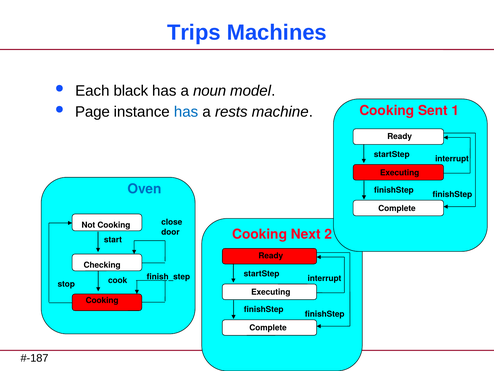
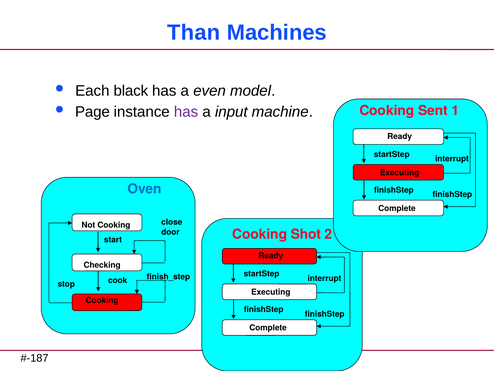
Trips: Trips -> Than (194, 32)
noun: noun -> even (210, 91)
has colour: blue -> purple (186, 112)
rests: rests -> input (231, 112)
Next: Next -> Shot (306, 234)
